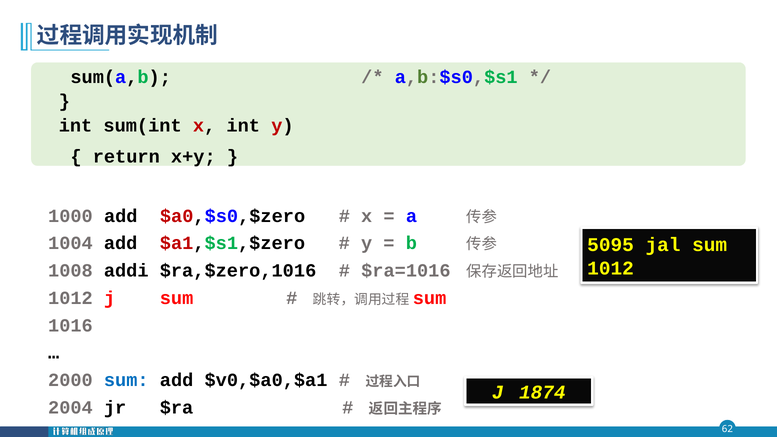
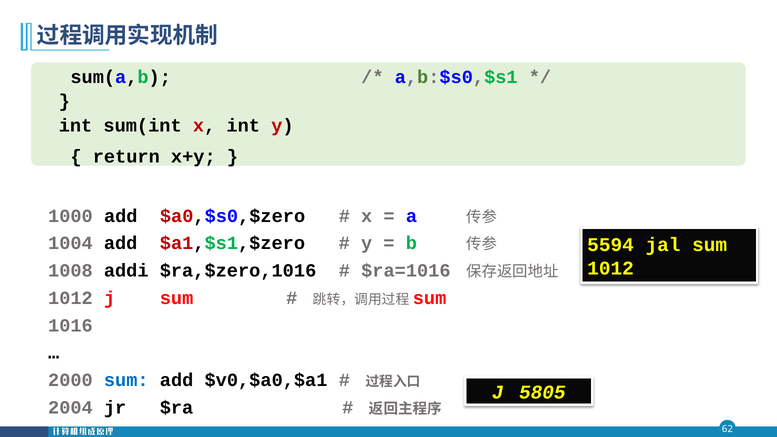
5095: 5095 -> 5594 (611, 245)
1874: 1874 -> 5805 (542, 393)
